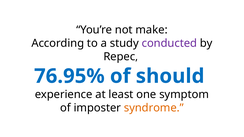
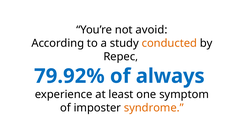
make: make -> avoid (152, 30)
conducted colour: purple -> orange (169, 43)
76.95%: 76.95% -> 79.92% (69, 76)
should: should -> always (170, 76)
